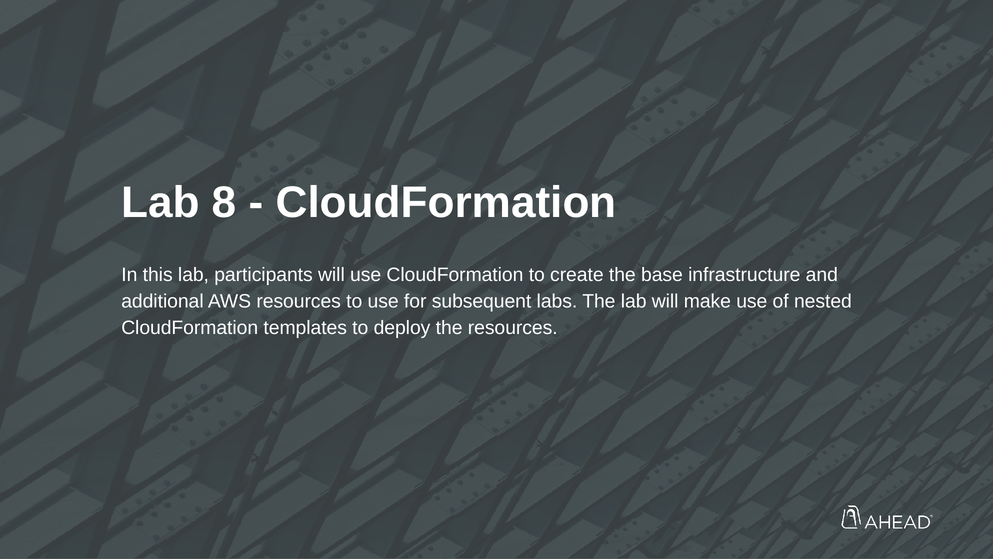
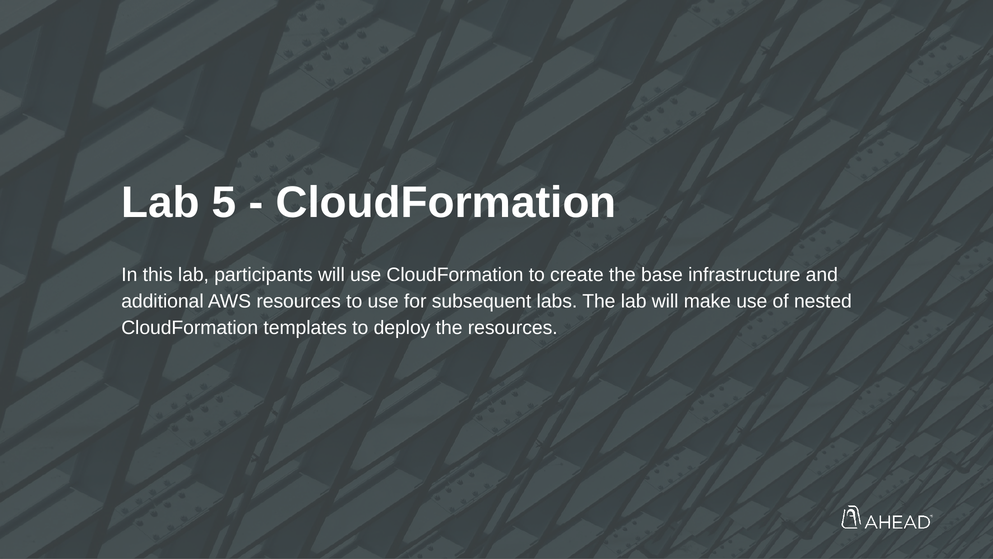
8: 8 -> 5 (224, 202)
